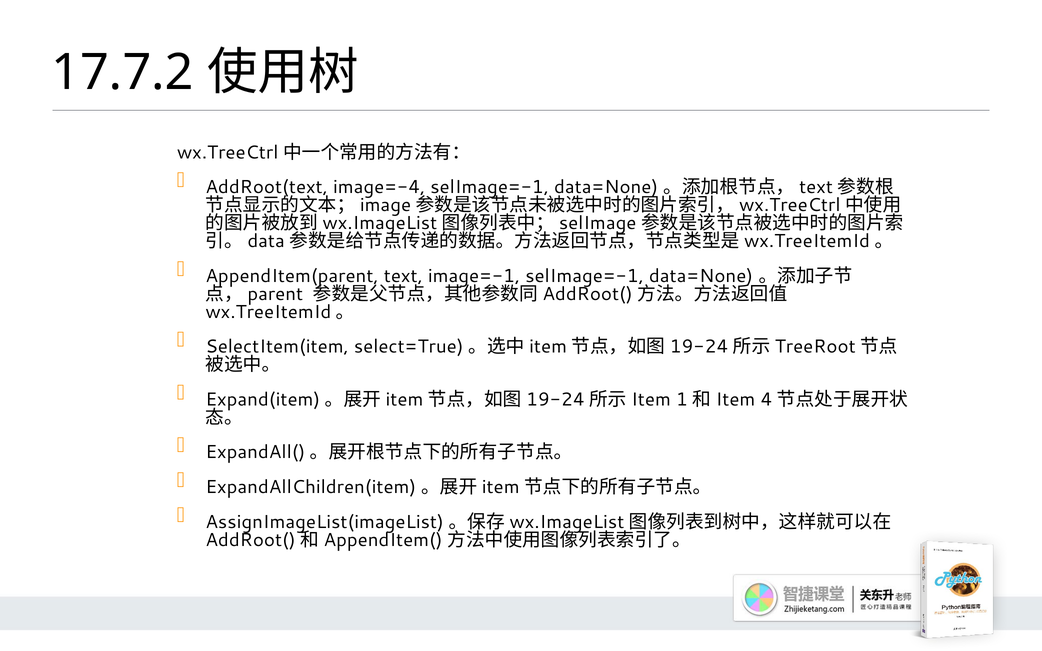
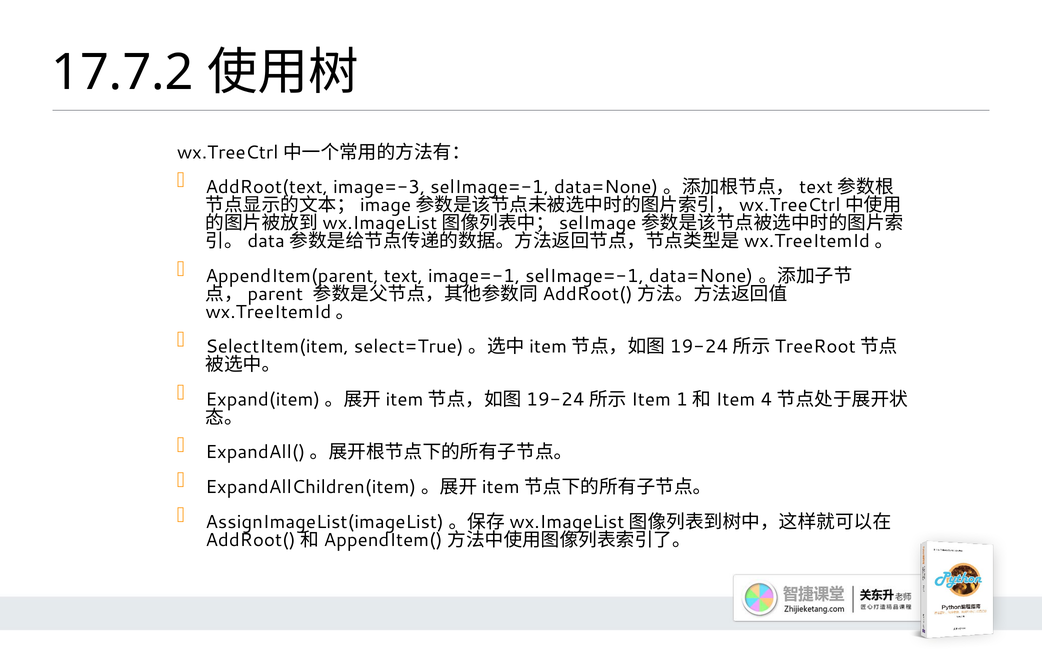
image=-4: image=-4 -> image=-3 (379, 187)
